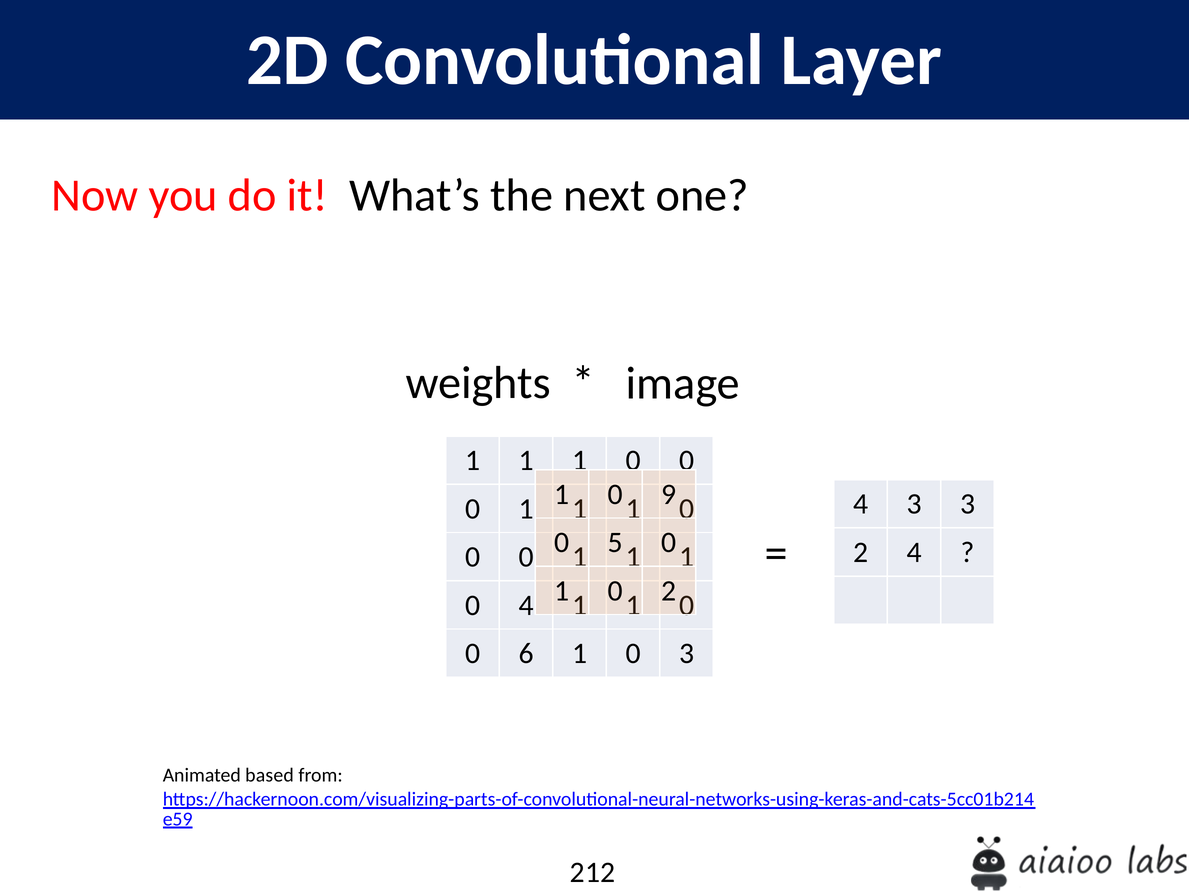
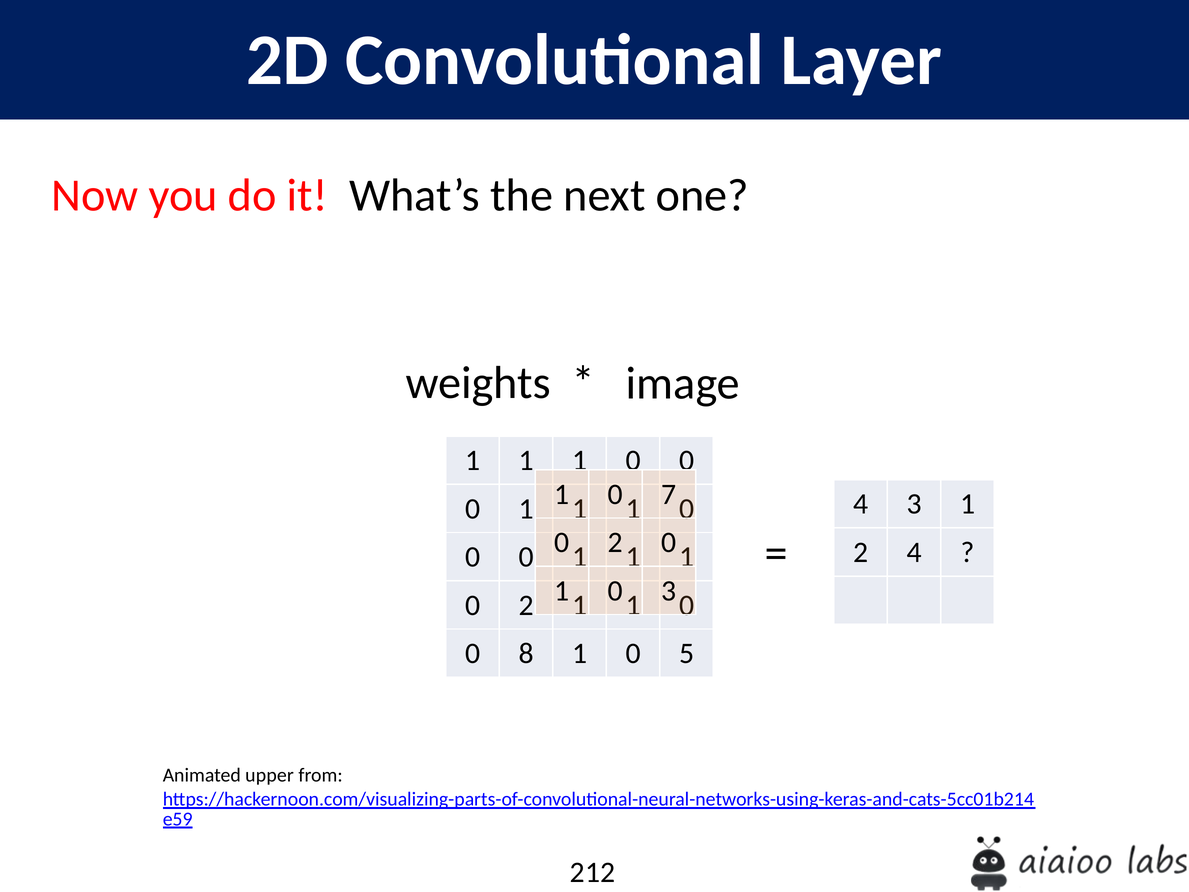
9: 9 -> 7 (669, 494)
3 3: 3 -> 1 (968, 504)
5: 5 -> 2 (615, 542)
0 2: 2 -> 3 (669, 591)
4: 4 -> 2 (526, 605)
6: 6 -> 8 (526, 653)
0 3: 3 -> 5 (687, 653)
based: based -> upper (270, 775)
